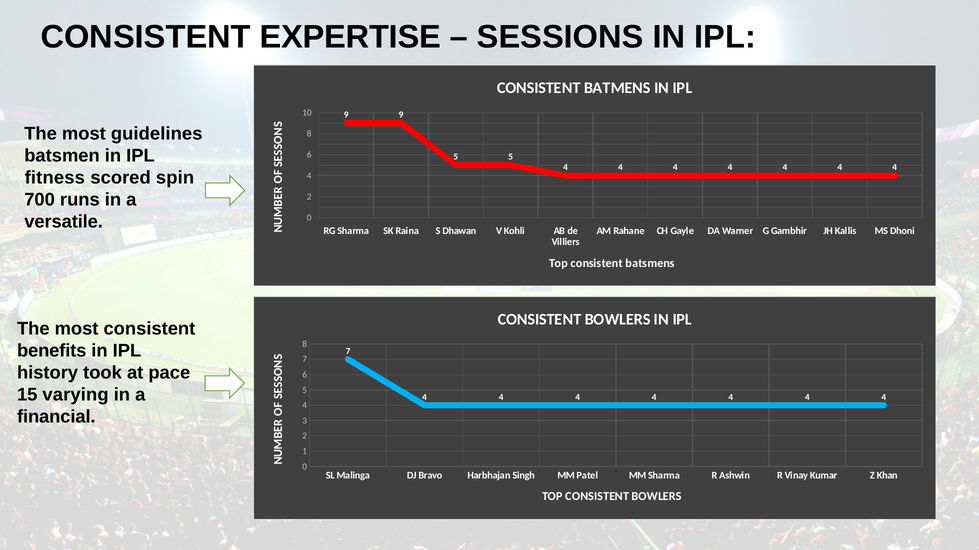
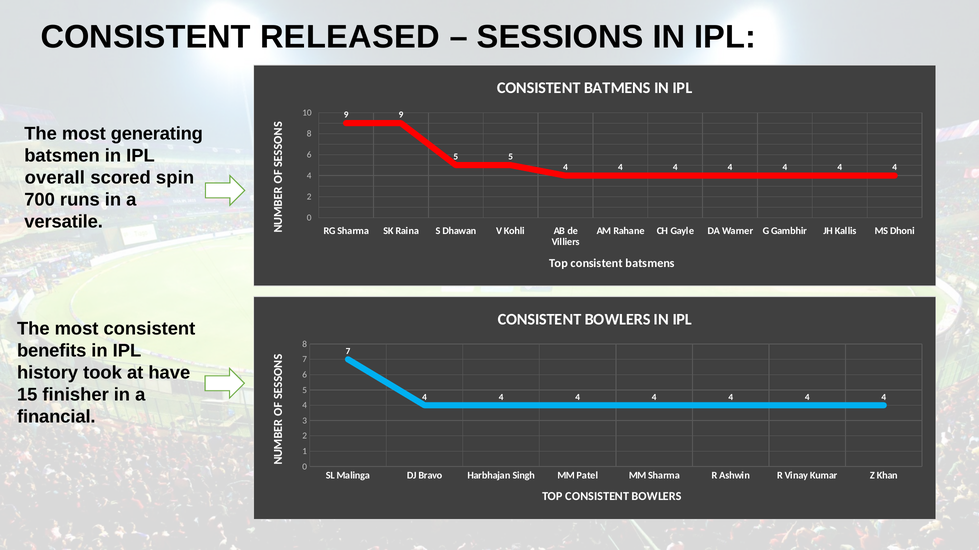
EXPERTISE: EXPERTISE -> RELEASED (350, 37)
guidelines: guidelines -> generating (157, 134)
fitness: fitness -> overall (55, 178)
pace: pace -> have (169, 373)
varying: varying -> finisher (76, 395)
